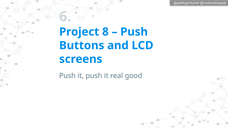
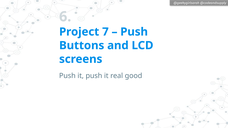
8: 8 -> 7 (105, 32)
